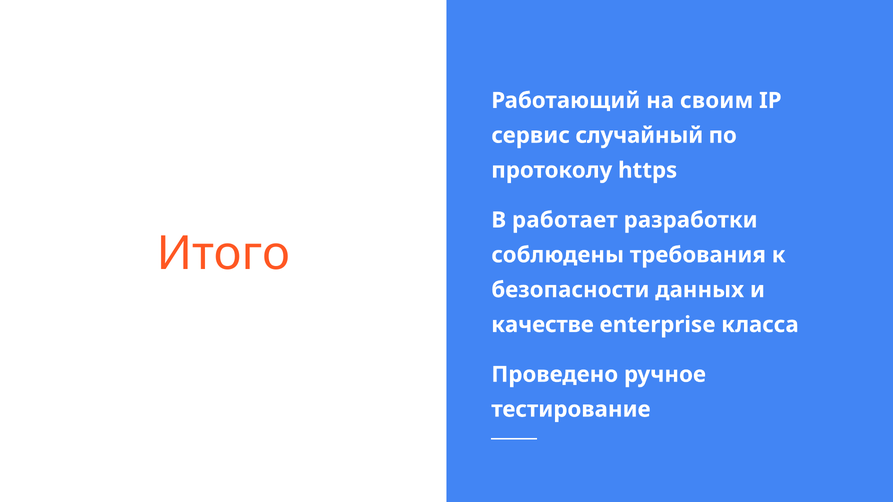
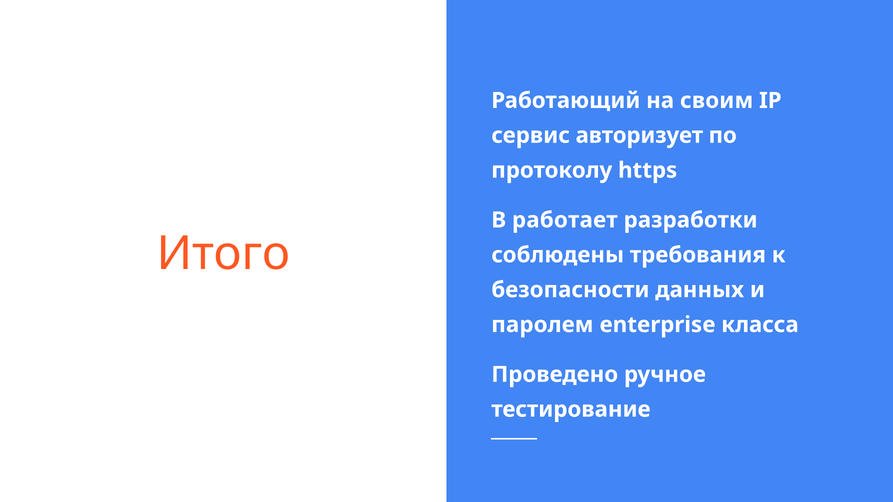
случайный: случайный -> авторизует (639, 136)
качестве: качестве -> паролем (542, 325)
